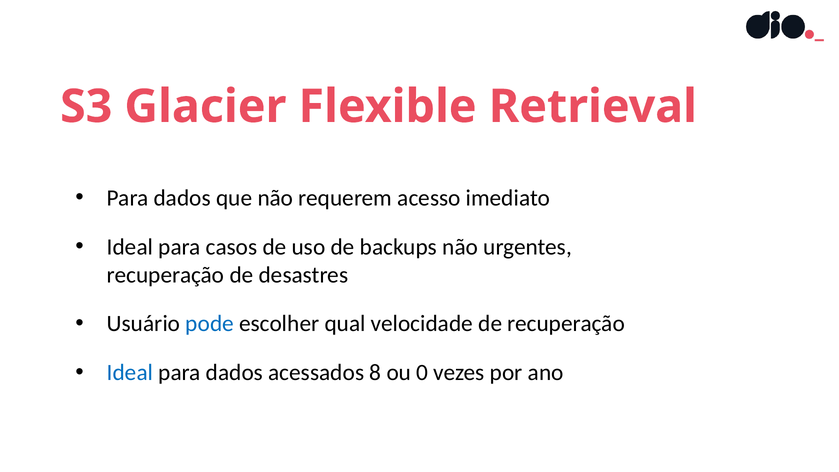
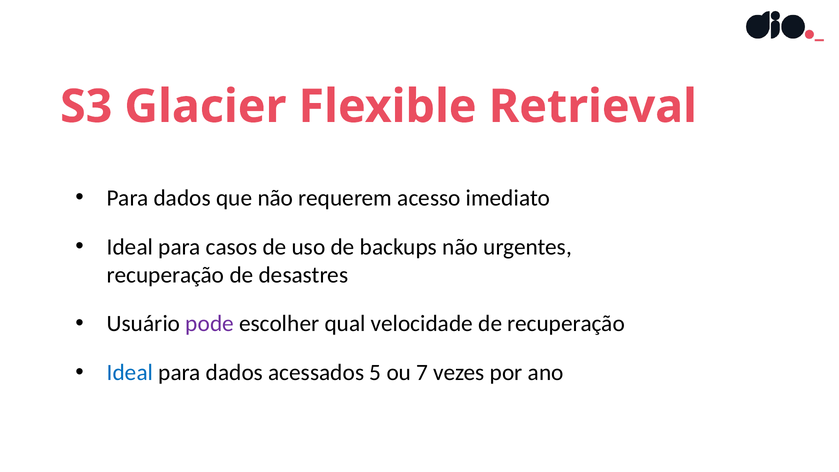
pode colour: blue -> purple (210, 324)
8: 8 -> 5 (375, 373)
0: 0 -> 7 (422, 373)
